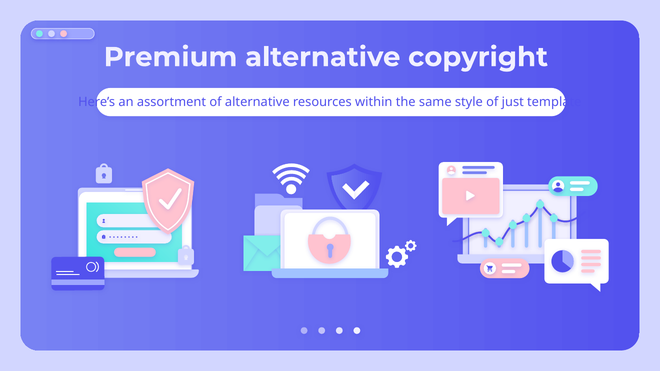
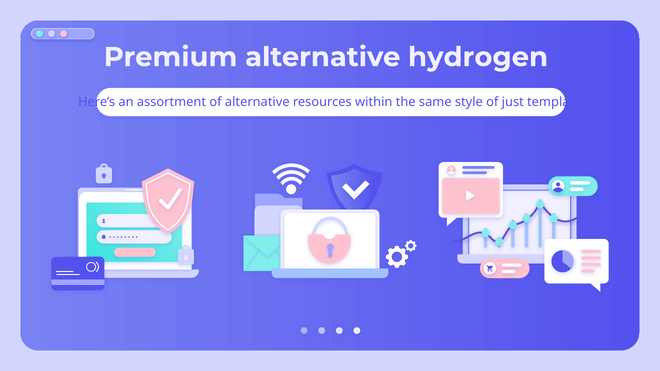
copyright: copyright -> hydrogen (478, 57)
